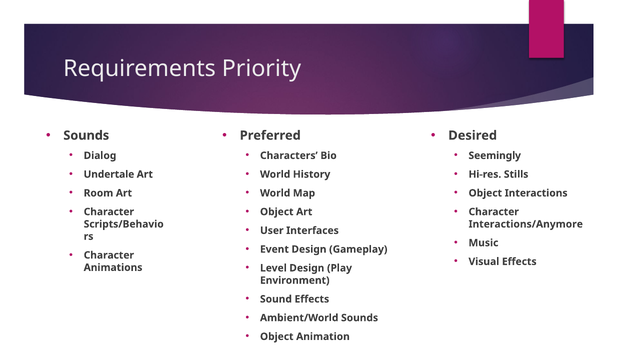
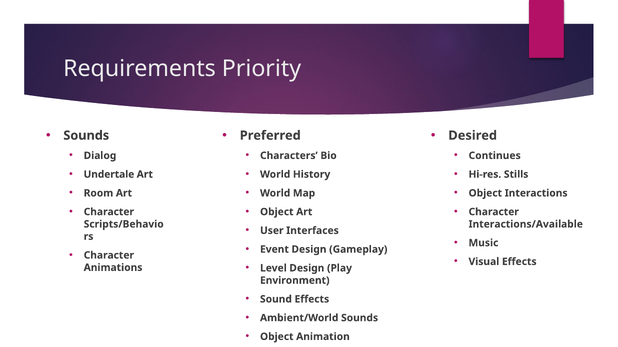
Seemingly: Seemingly -> Continues (495, 156)
Interactions/Anymore: Interactions/Anymore -> Interactions/Available (526, 225)
